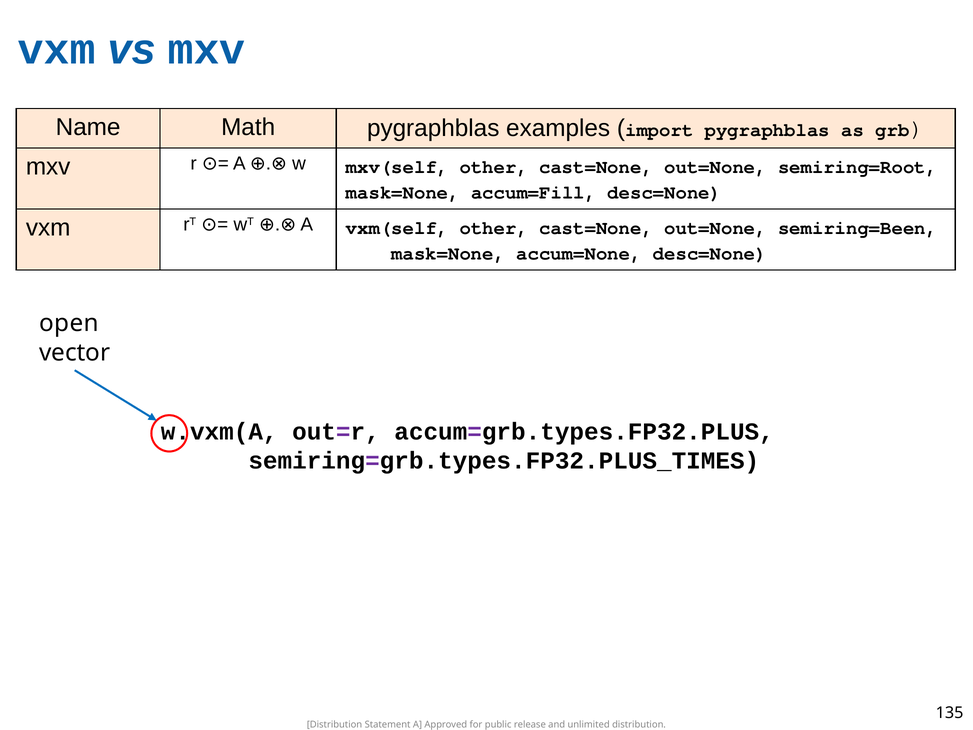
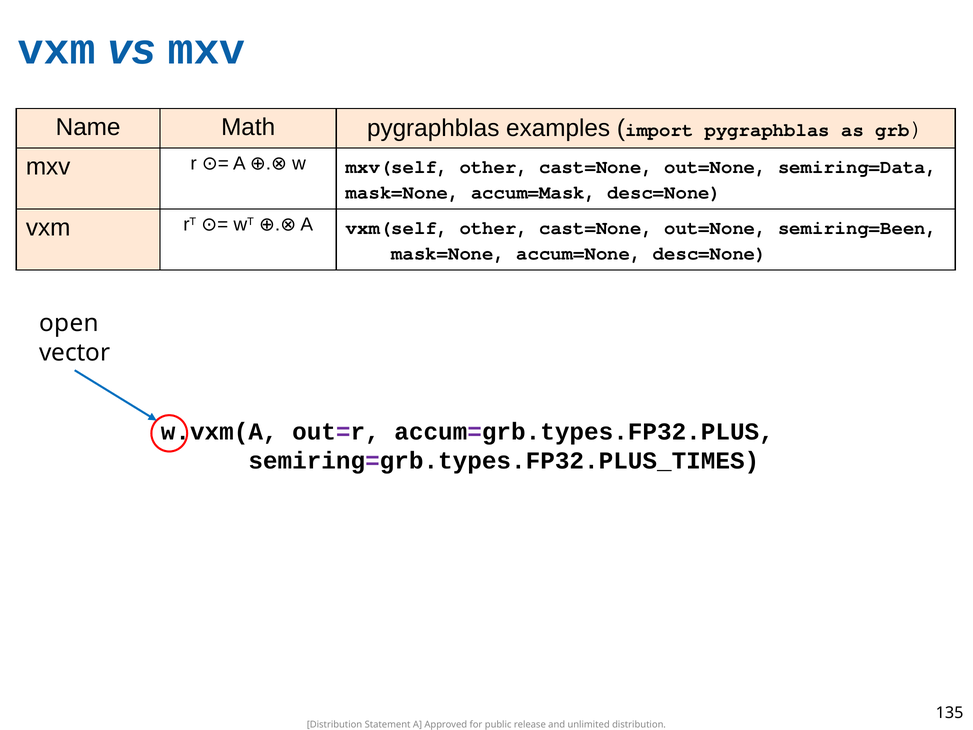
semiring=Root: semiring=Root -> semiring=Data (858, 167)
accum=Fill: accum=Fill -> accum=Mask (534, 192)
